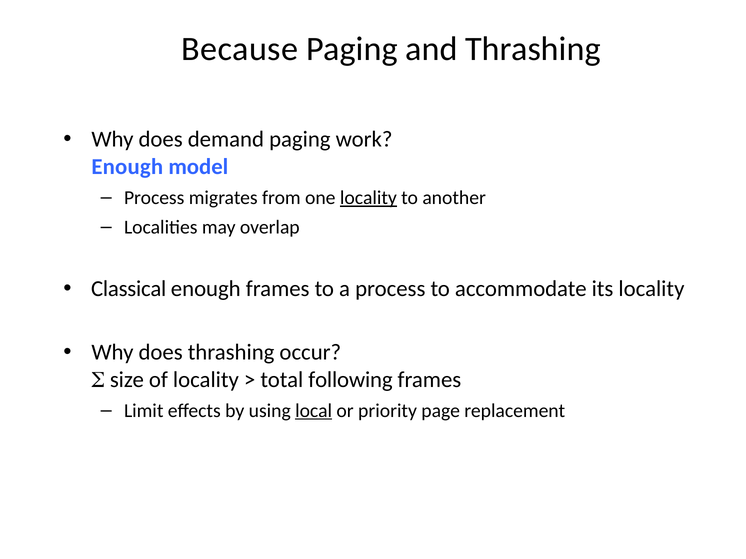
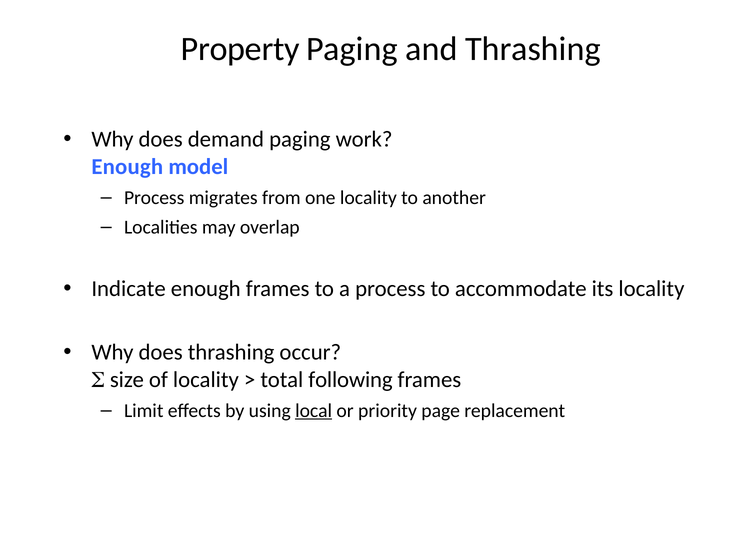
Because: Because -> Property (240, 49)
locality underline: present -> none (368, 198)
Classical: Classical -> Indicate (129, 289)
